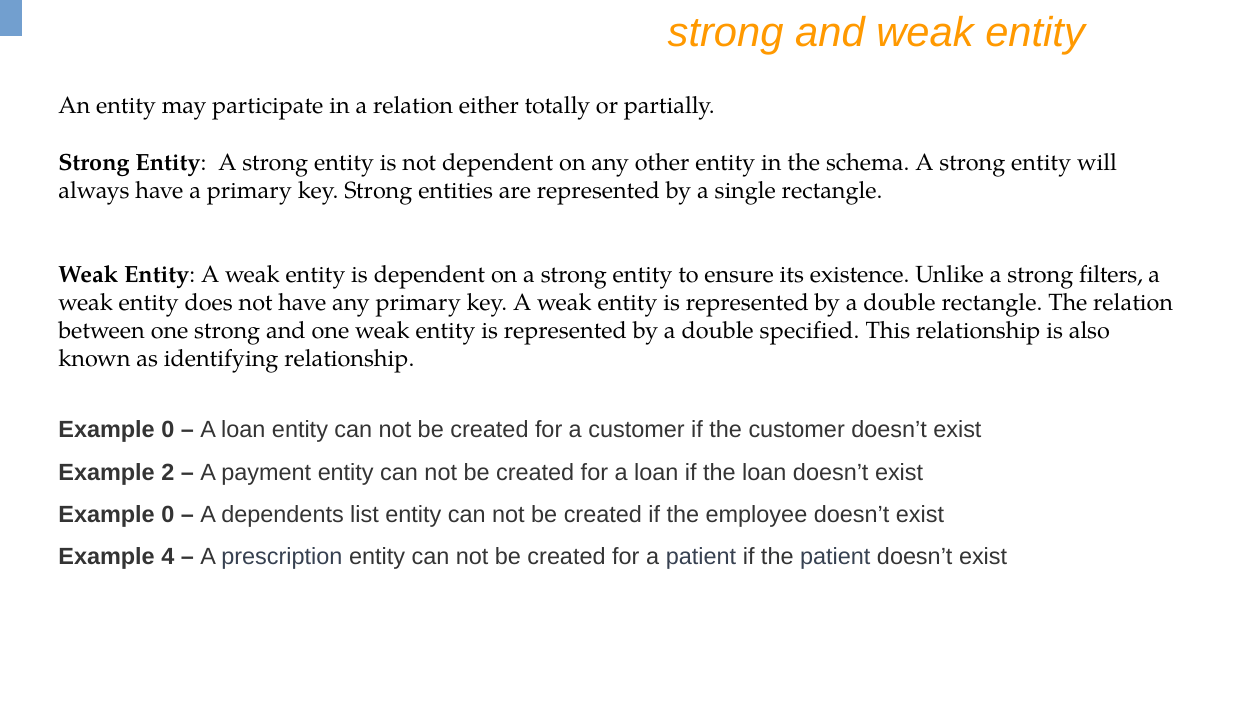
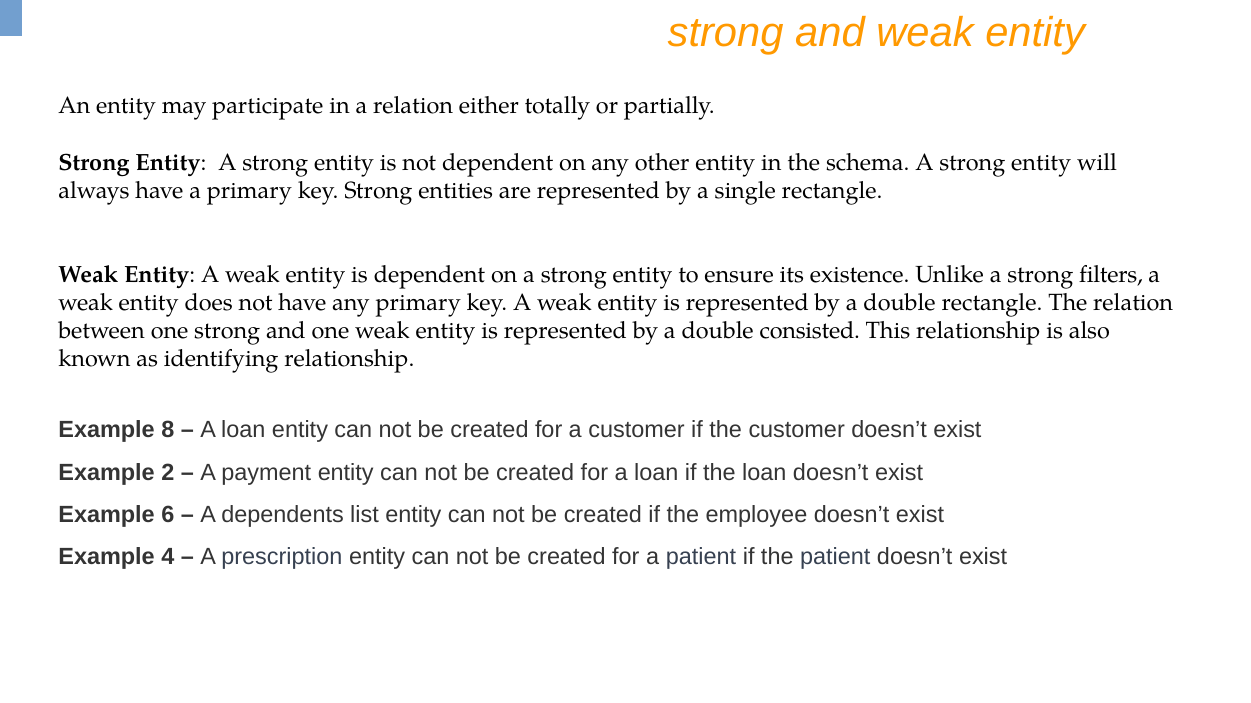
specified: specified -> consisted (810, 331)
0: 0 -> 8 (168, 431)
0: 0 -> 6 (168, 515)
